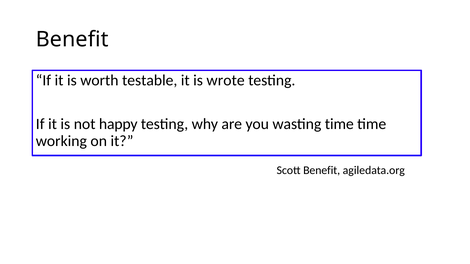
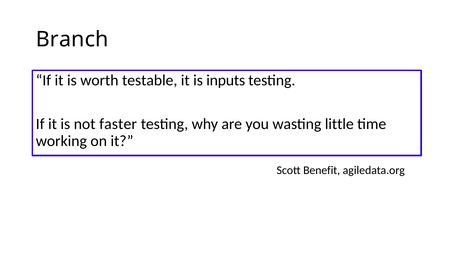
Benefit: Benefit -> Branch (72, 39)
wrote: wrote -> inputs (226, 81)
happy: happy -> faster (118, 124)
wasting time: time -> little (339, 124)
